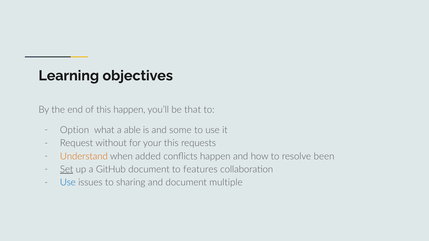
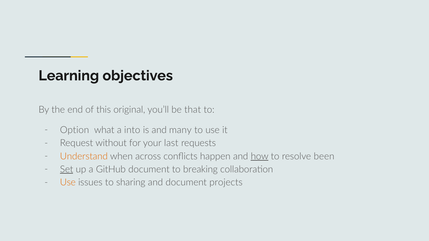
this happen: happen -> original (129, 110)
able: able -> into (132, 130)
some: some -> many (180, 130)
your this: this -> last (171, 143)
added: added -> across (148, 156)
how underline: none -> present (260, 156)
features: features -> breaking (200, 170)
Use colour: blue -> orange (68, 183)
multiple: multiple -> projects (226, 183)
